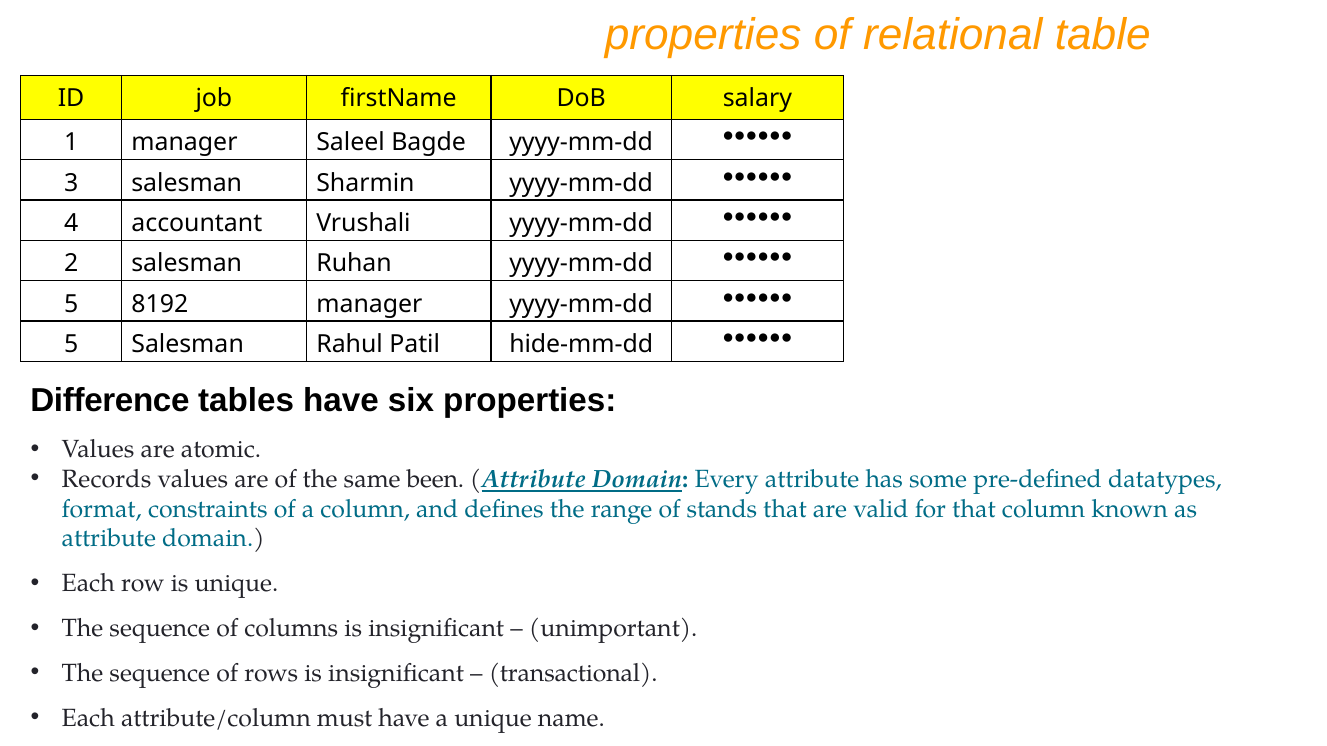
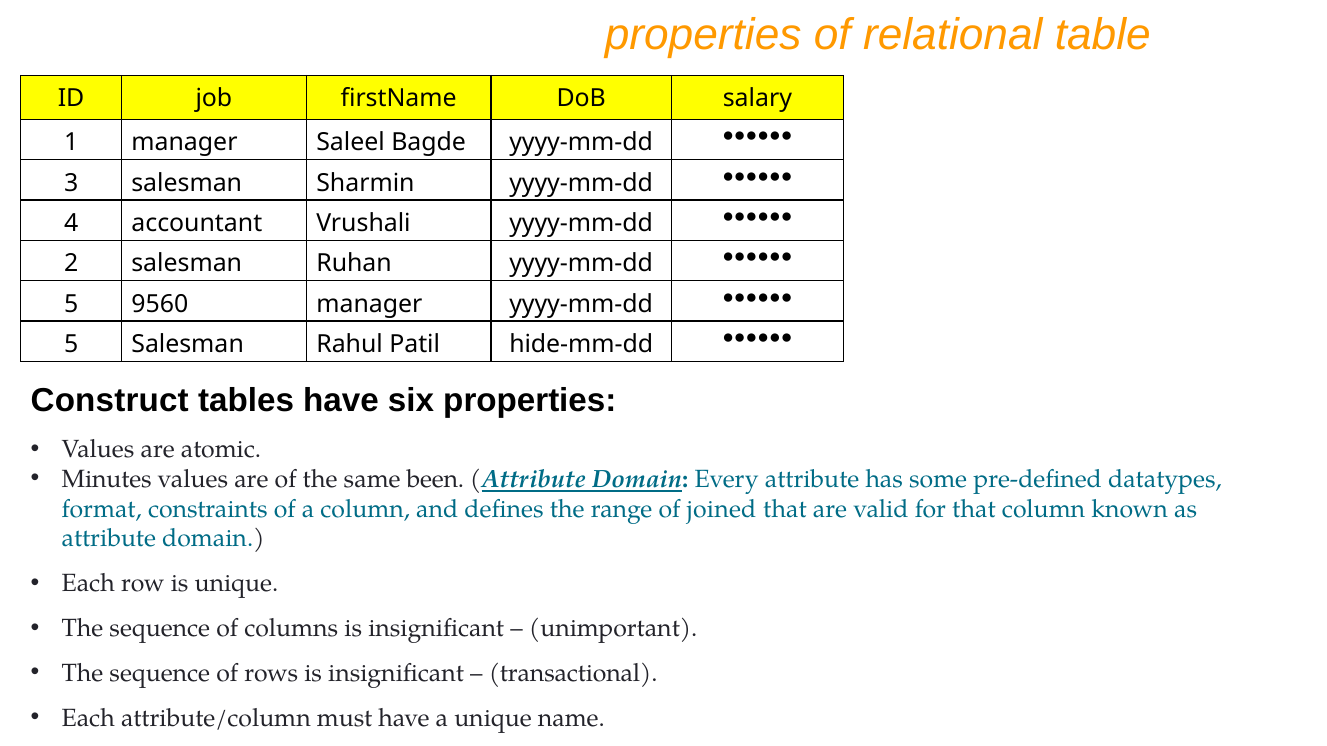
8192: 8192 -> 9560 (160, 304)
Difference: Difference -> Construct (110, 400)
Records: Records -> Minutes (107, 479)
stands: stands -> joined (722, 509)
